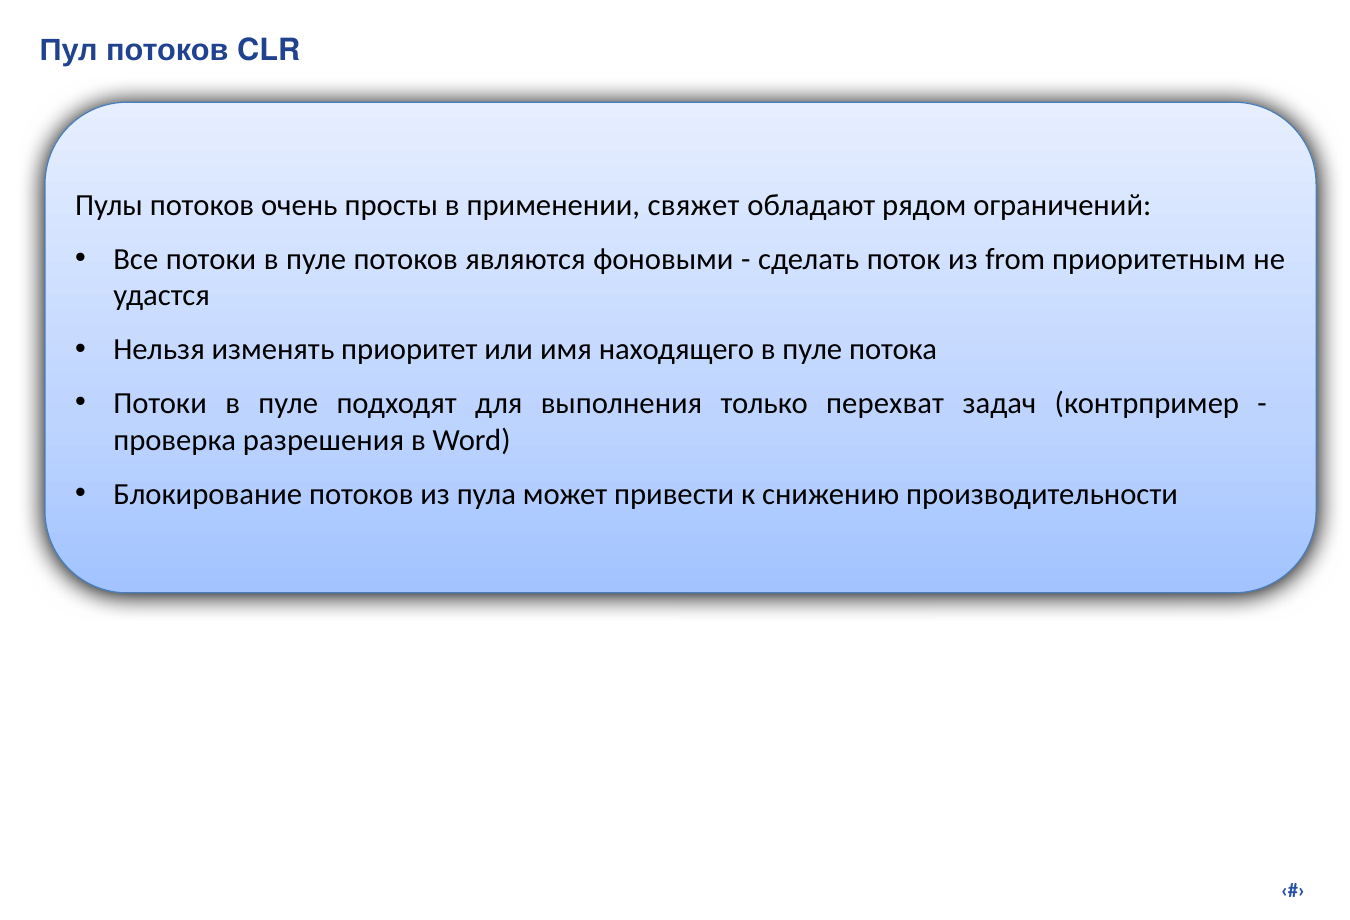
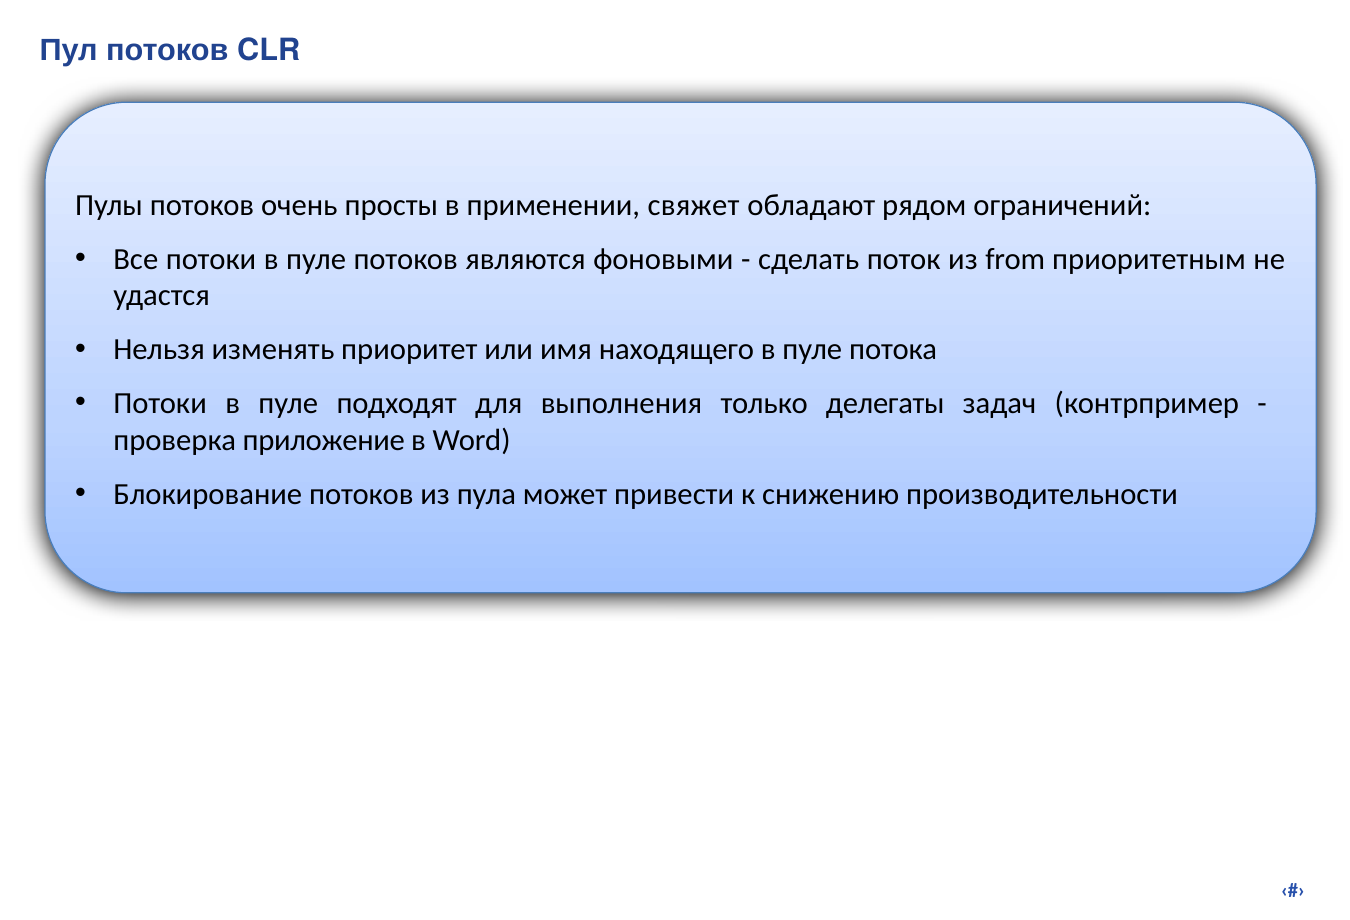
перехват: перехват -> делегаты (885, 404)
разрешения: разрешения -> приложение (324, 441)
